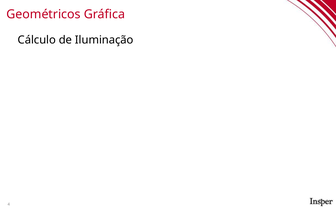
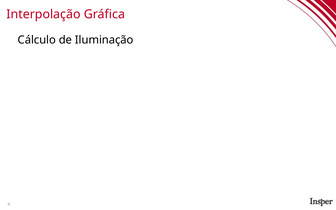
Geométricos: Geométricos -> Interpolação (44, 14)
